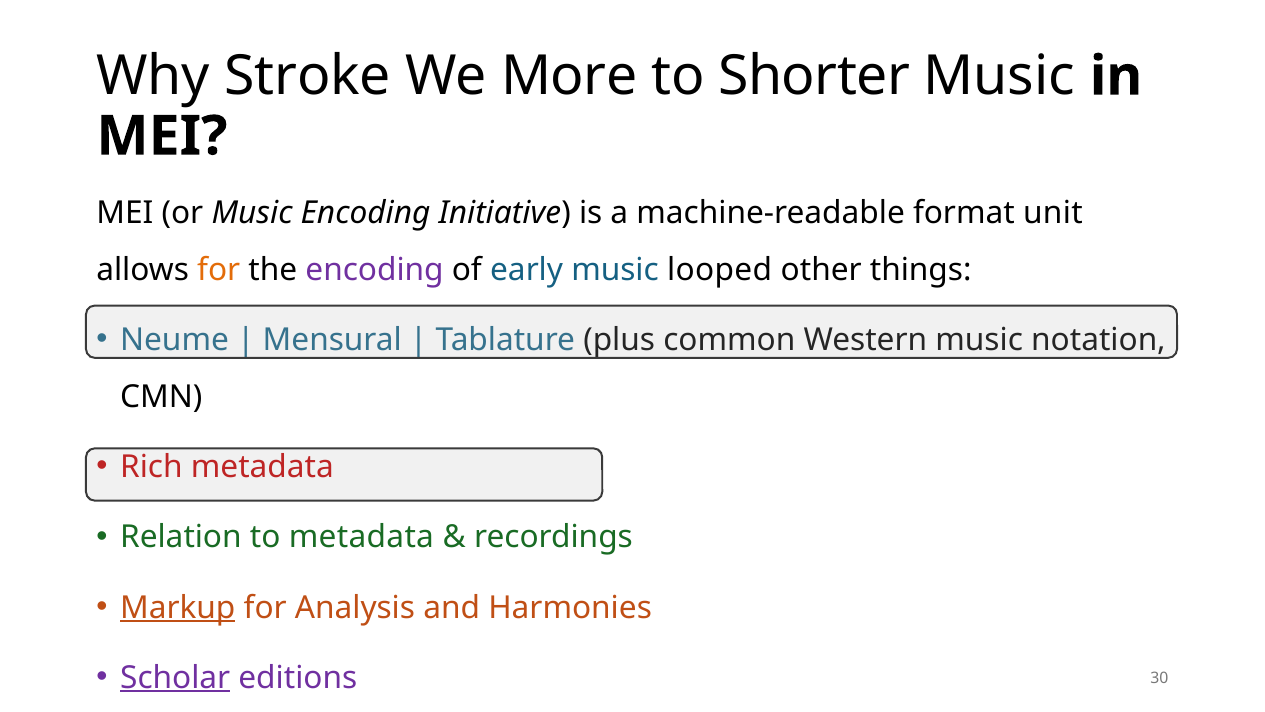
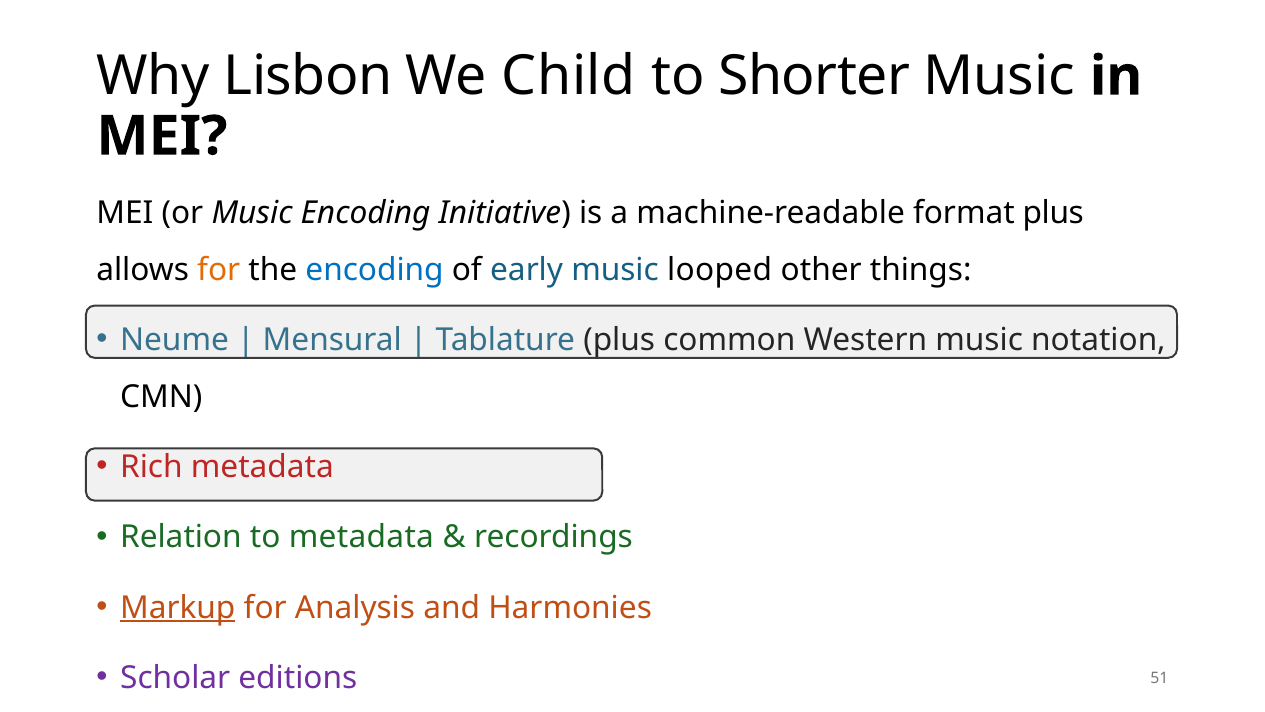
Stroke: Stroke -> Lisbon (308, 76)
More: More -> Child (569, 76)
format unit: unit -> plus (1053, 213)
encoding colour: purple -> blue (375, 270)
Scholar underline: present -> none (175, 677)
30: 30 -> 51 (1160, 678)
